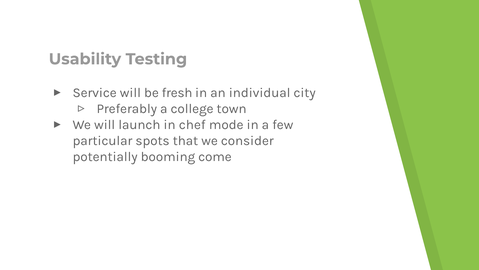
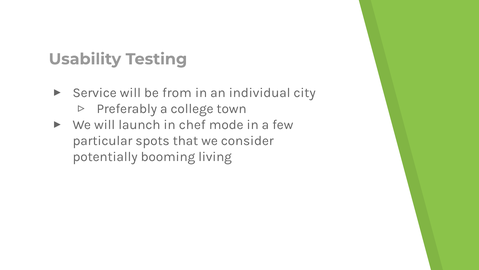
fresh: fresh -> from (177, 93)
come: come -> living (215, 156)
